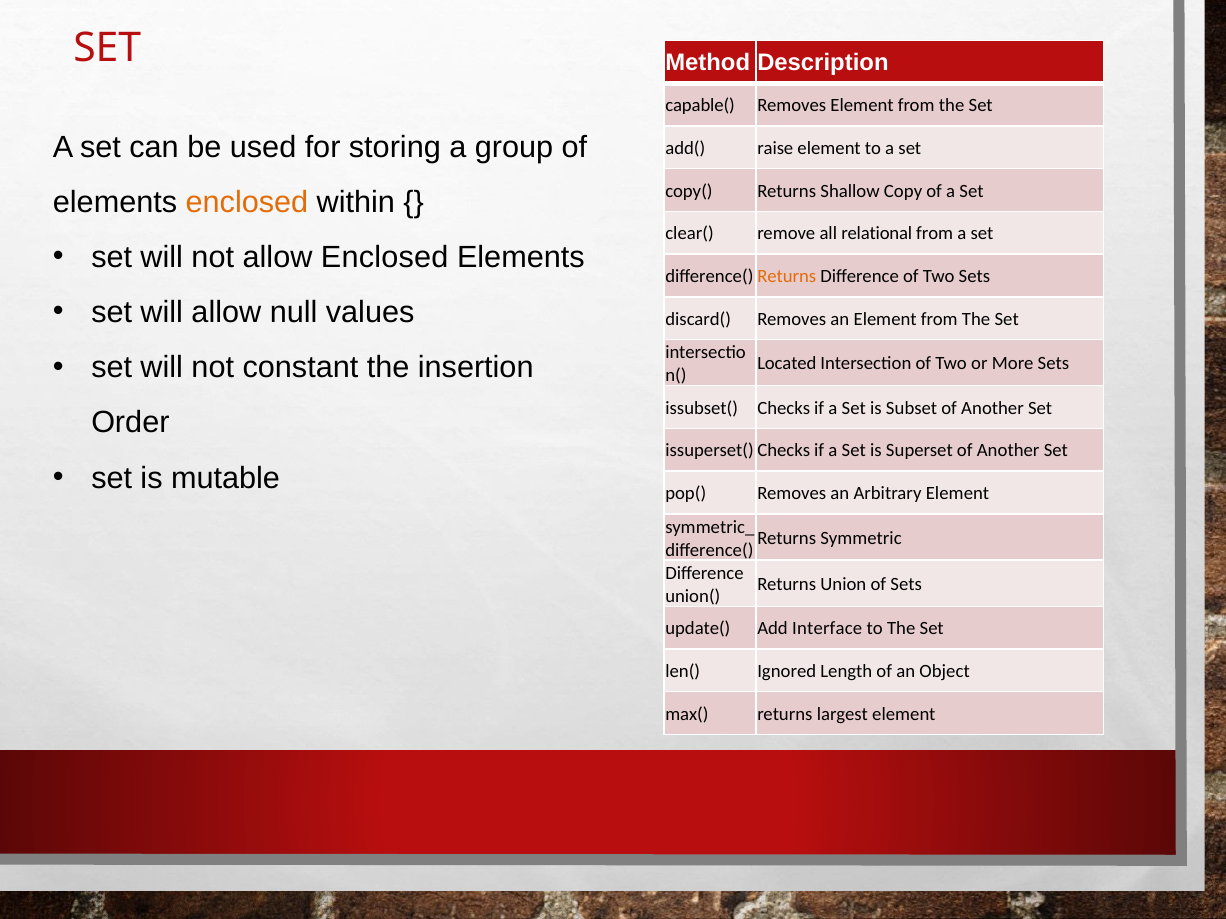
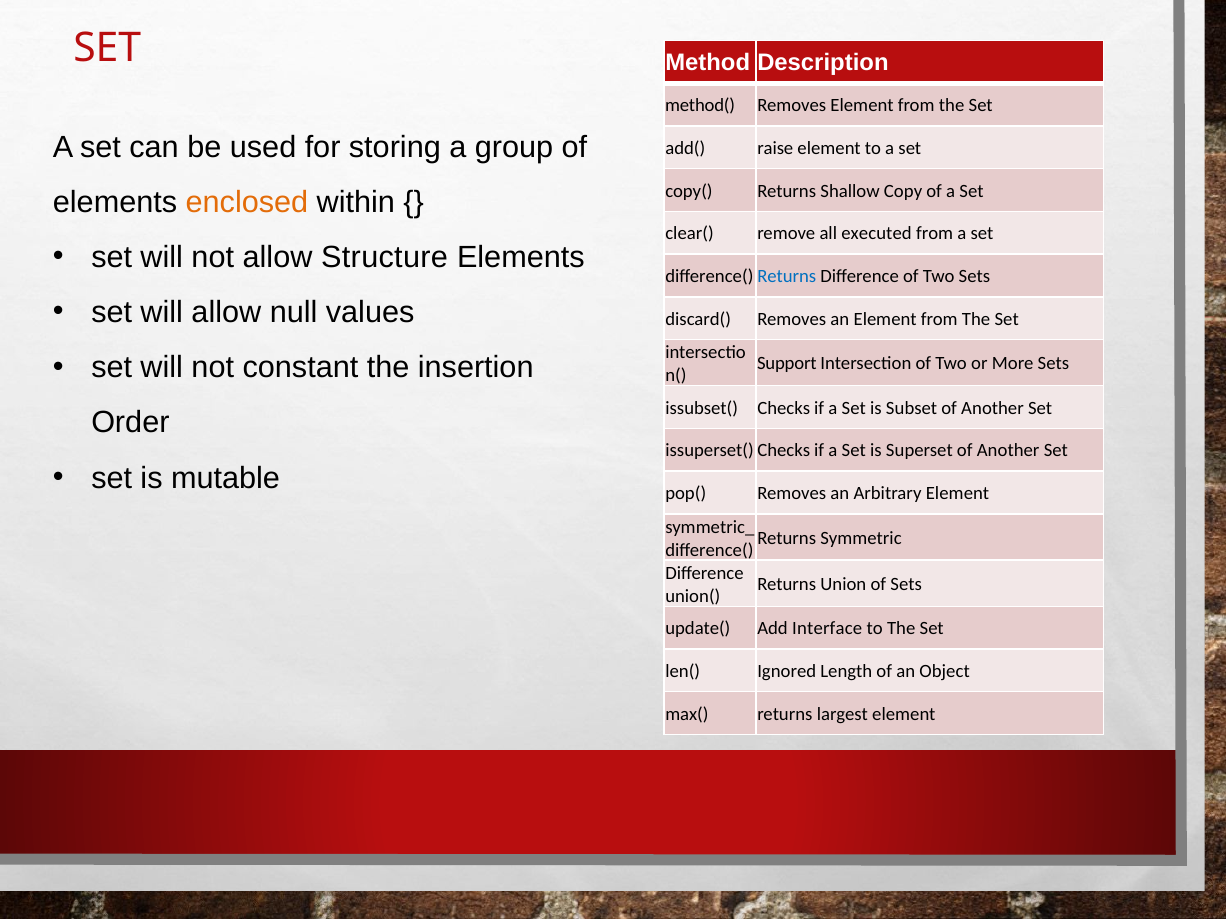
capable(: capable( -> method( (700, 106)
relational: relational -> executed (877, 234)
allow Enclosed: Enclosed -> Structure (385, 257)
Returns colour: orange -> blue (787, 276)
Located: Located -> Support (787, 364)
